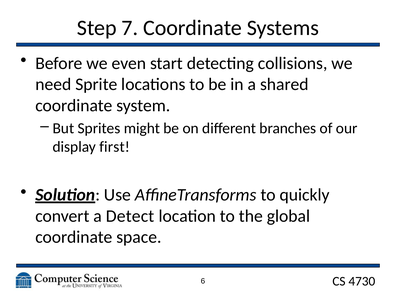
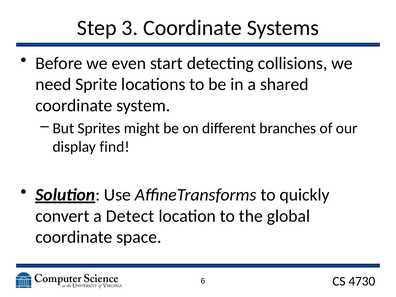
7: 7 -> 3 (130, 28)
first: first -> find (115, 147)
